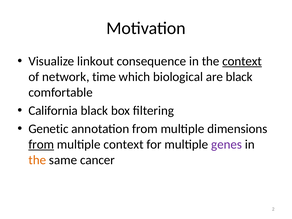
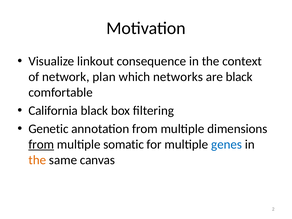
context underline: present -> none (242, 61)
time: time -> plan (104, 77)
biological: biological -> networks (178, 77)
multiple context: context -> somatic (124, 144)
genes colour: purple -> blue (227, 144)
cancer: cancer -> canvas (97, 160)
